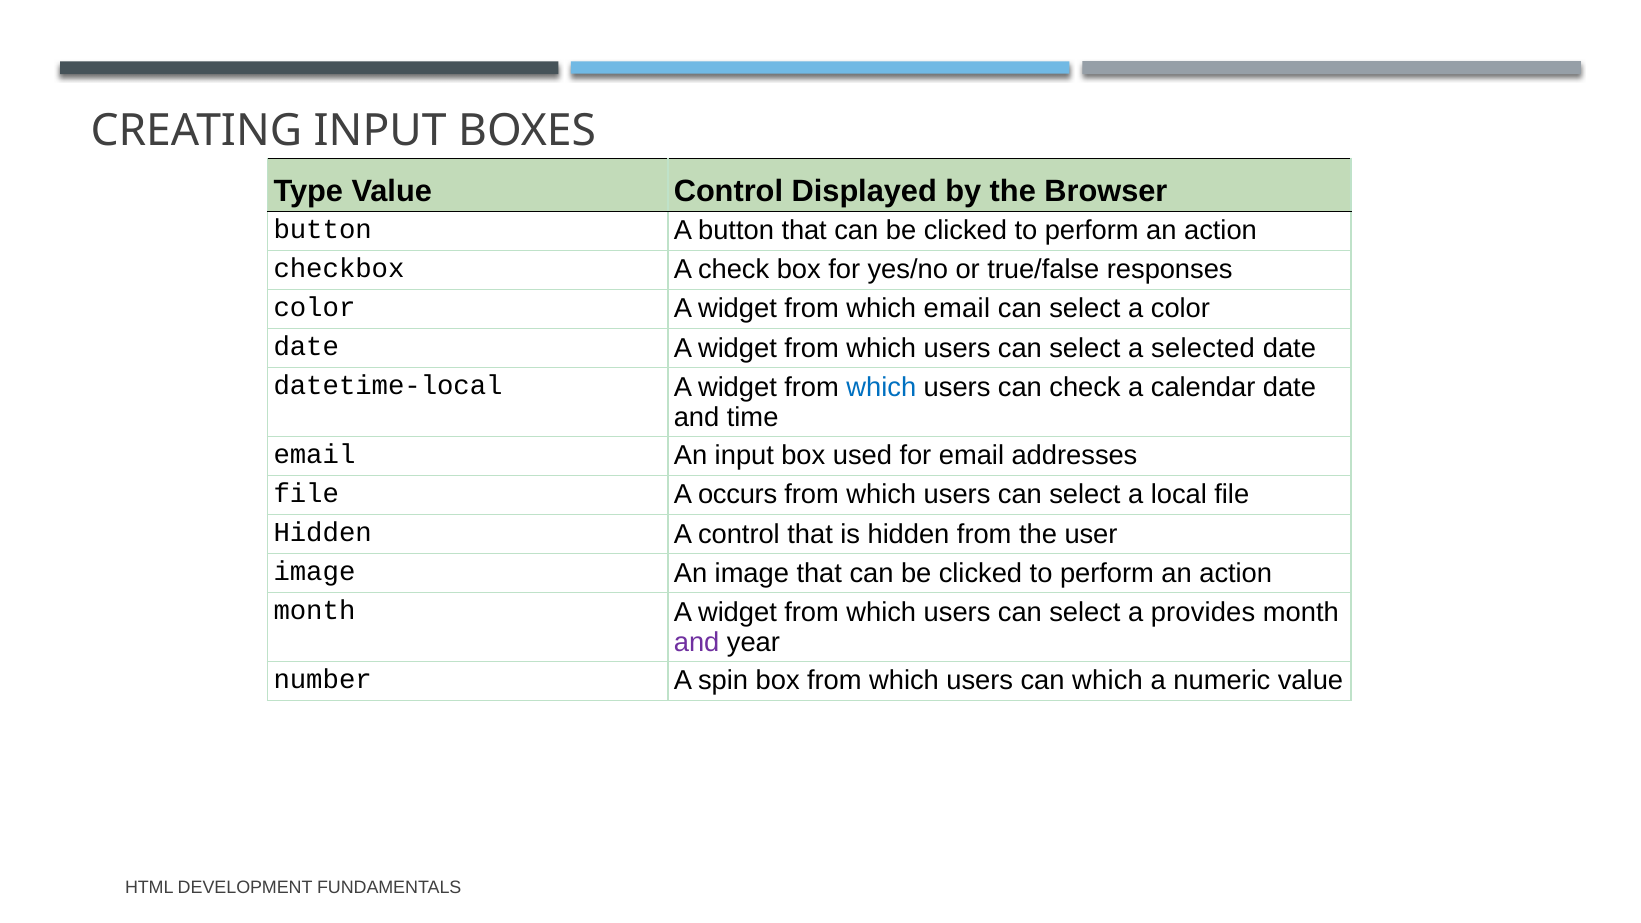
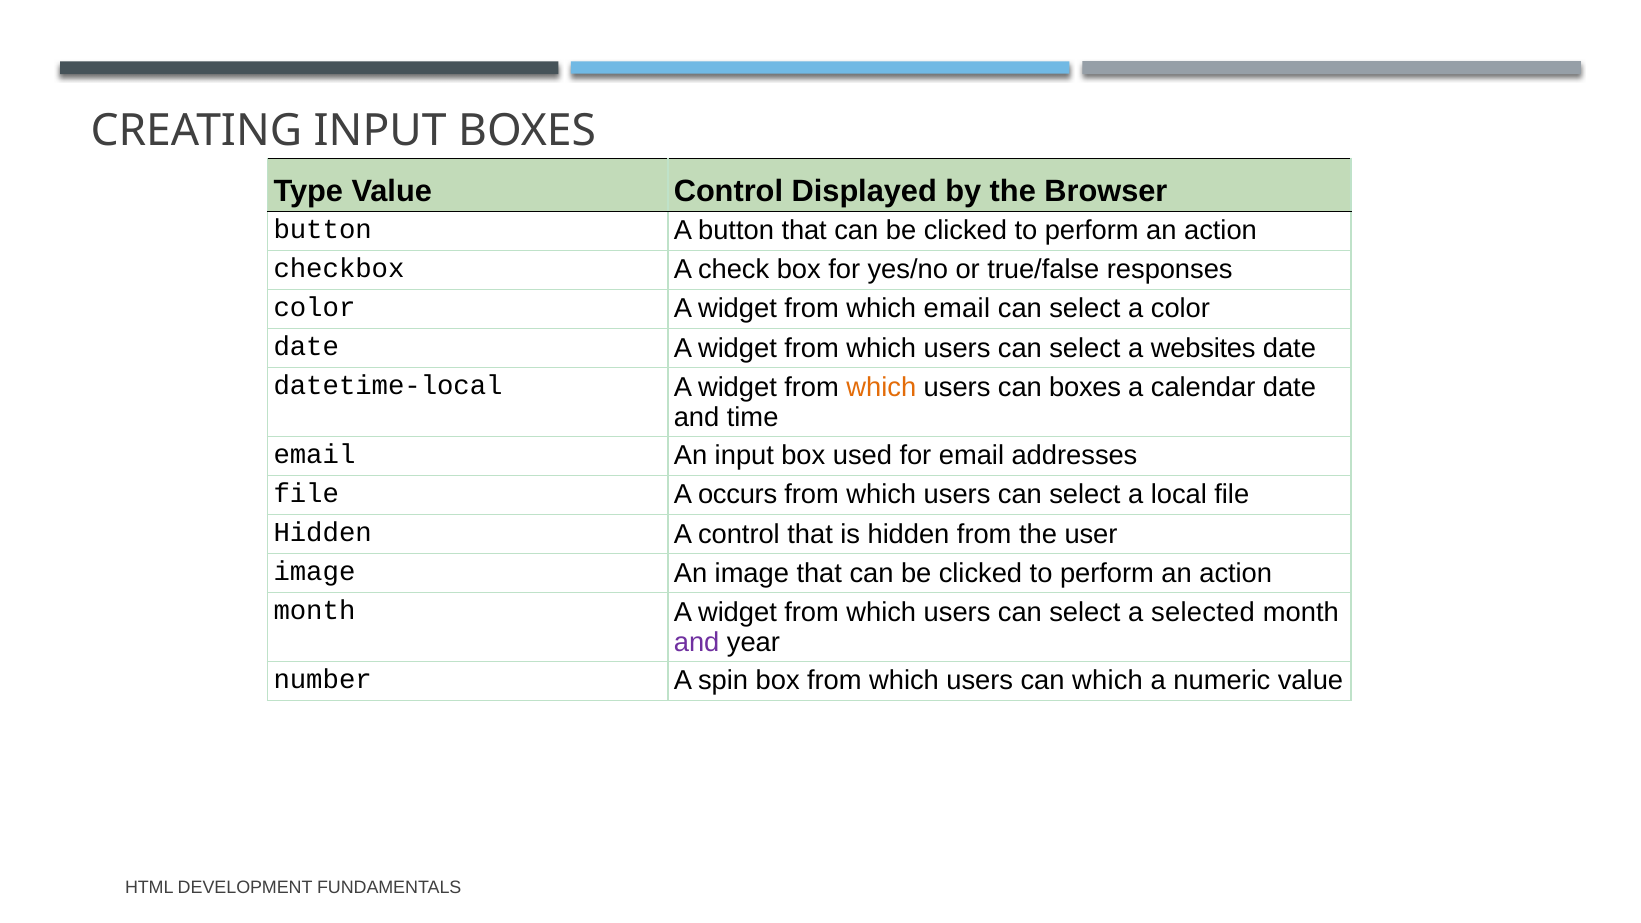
selected: selected -> websites (1203, 348)
which colour: blue -> orange (881, 387)
can check: check -> boxes (1085, 387)
provides: provides -> selected (1203, 612)
